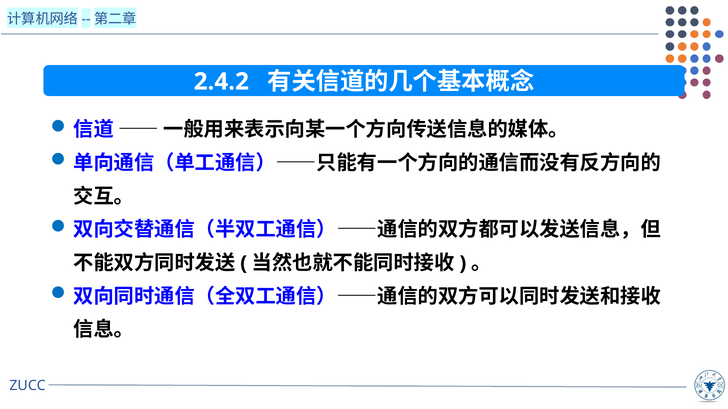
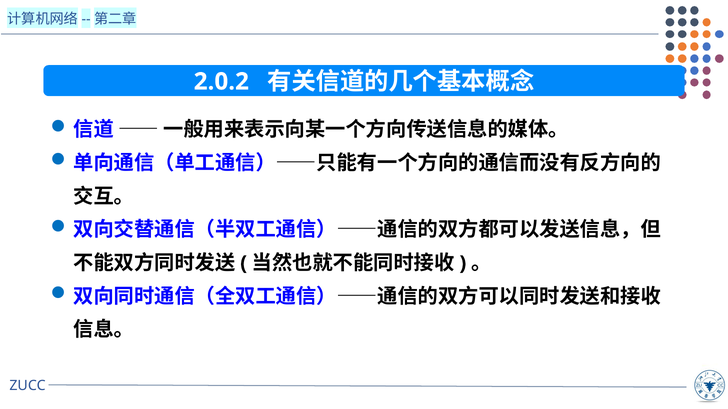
2.4.2: 2.4.2 -> 2.0.2 (221, 82)
